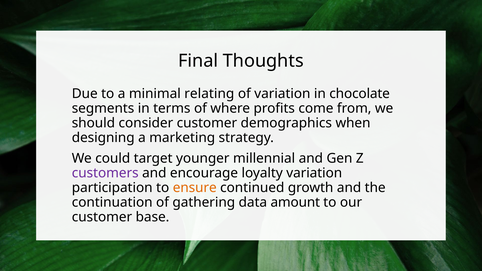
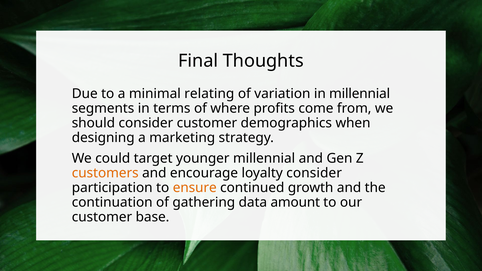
in chocolate: chocolate -> millennial (360, 94)
customers colour: purple -> orange (105, 173)
loyalty variation: variation -> consider (314, 173)
